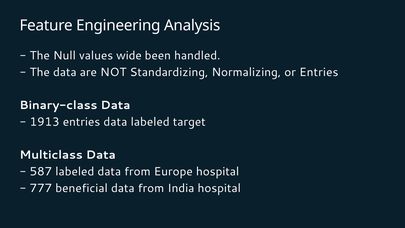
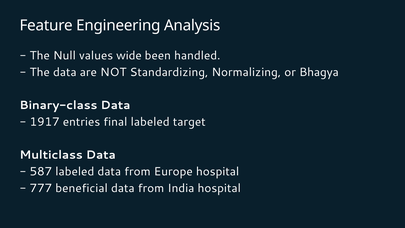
or Entries: Entries -> Bhagya (319, 72)
1913: 1913 -> 1917 (45, 122)
entries data: data -> final (115, 122)
